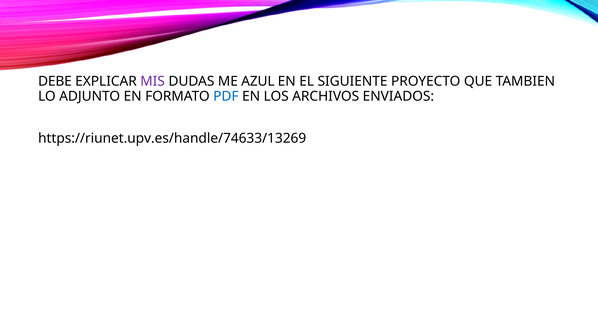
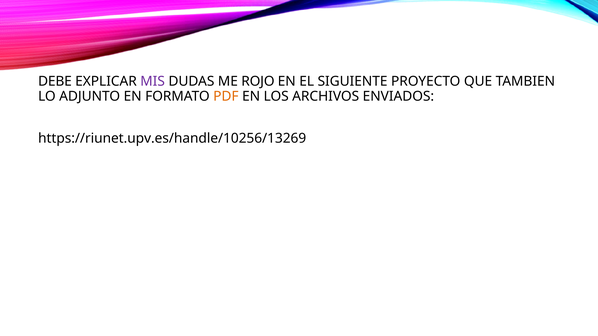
AZUL: AZUL -> ROJO (258, 82)
PDF colour: blue -> orange (226, 96)
https://riunet.upv.es/handle/74633/13269: https://riunet.upv.es/handle/74633/13269 -> https://riunet.upv.es/handle/10256/13269 (172, 138)
